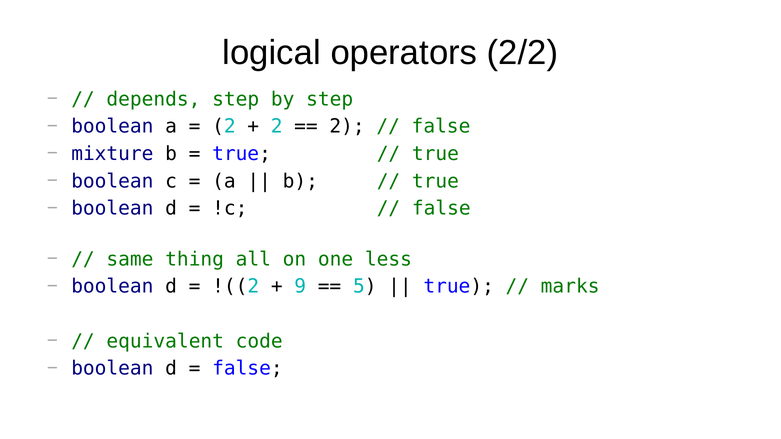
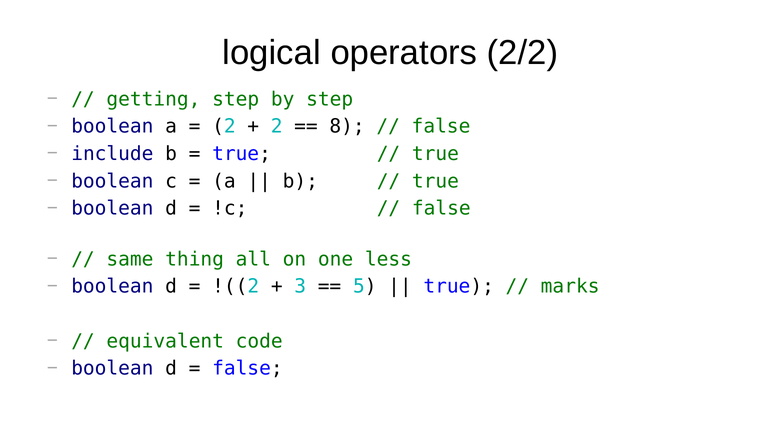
depends: depends -> getting (153, 99)
2: 2 -> 8 (347, 127)
mixture: mixture -> include (112, 154)
9: 9 -> 3 (300, 287)
